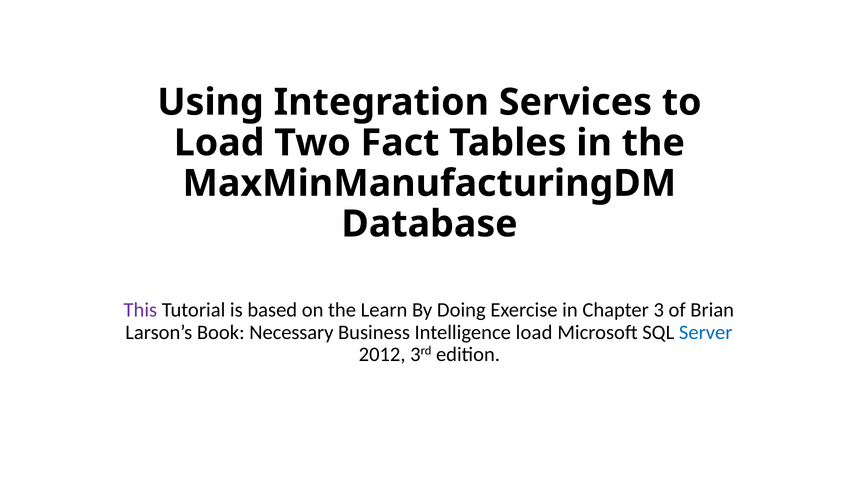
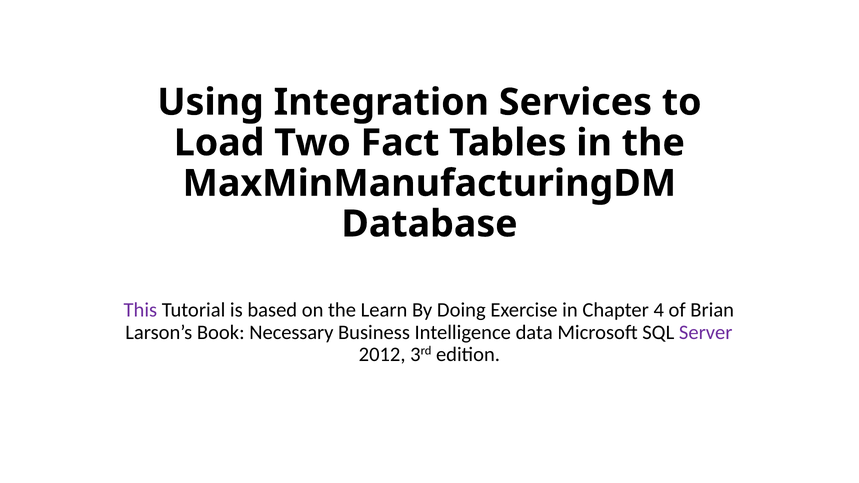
3: 3 -> 4 (659, 310)
Intelligence load: load -> data (534, 332)
Server colour: blue -> purple (706, 332)
